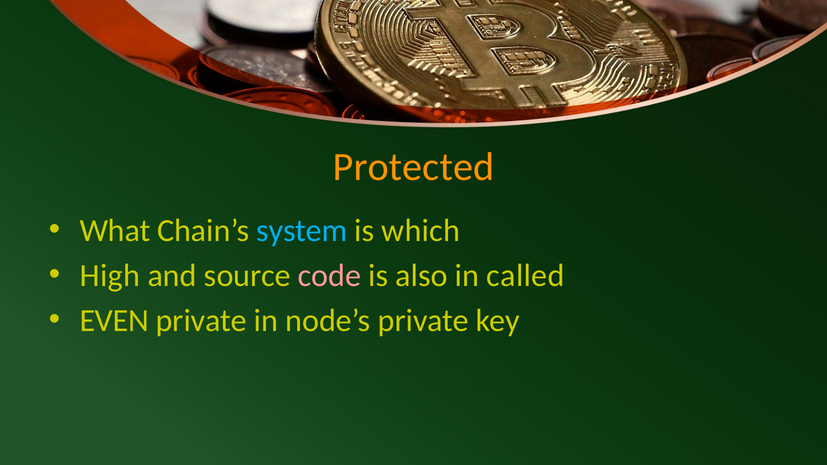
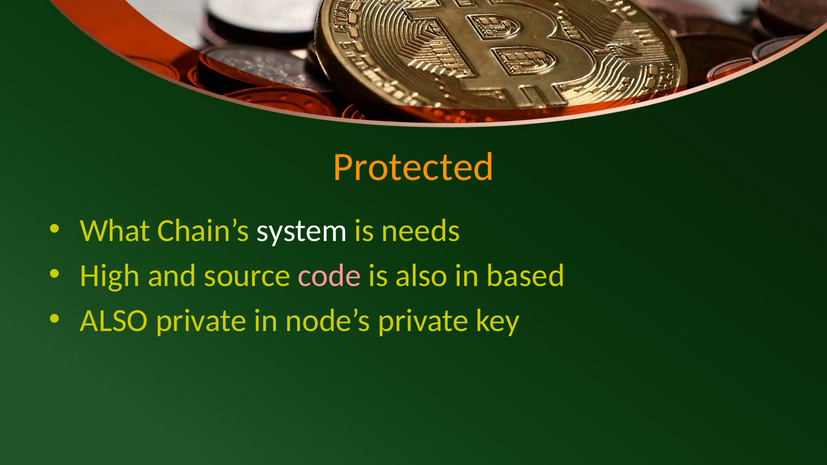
system colour: light blue -> white (302, 231)
which: which -> needs (421, 231)
called: called -> based (526, 276)
EVEN: EVEN -> ALSO (114, 321)
